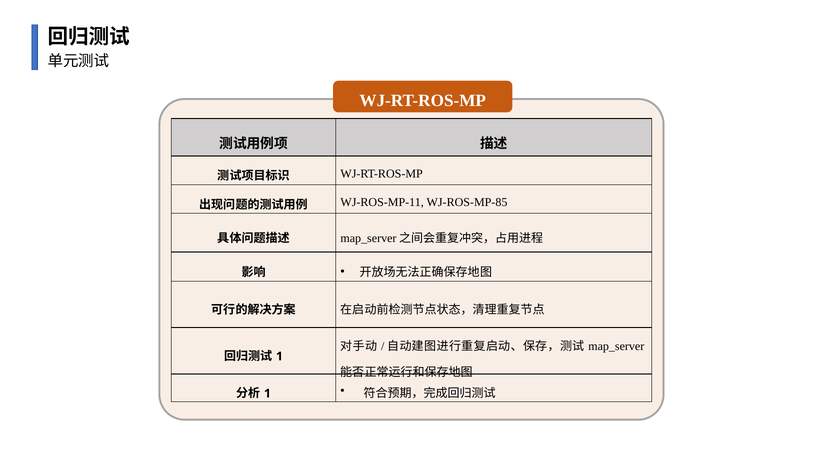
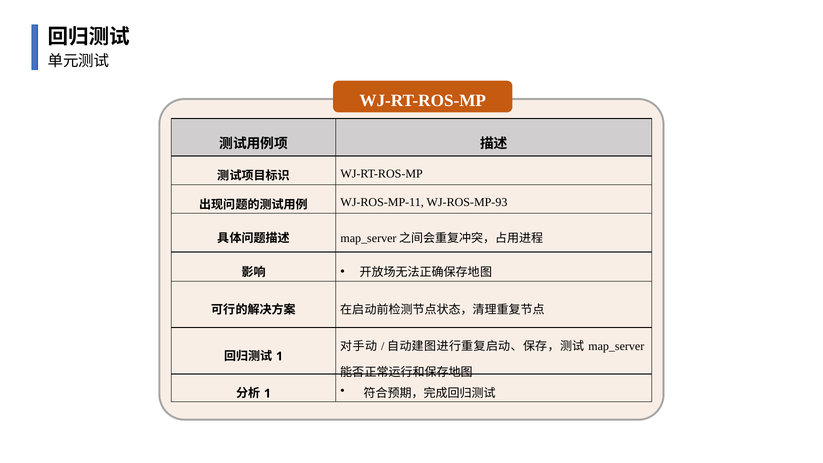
WJ-ROS-MP-85: WJ-ROS-MP-85 -> WJ-ROS-MP-93 (467, 202)
